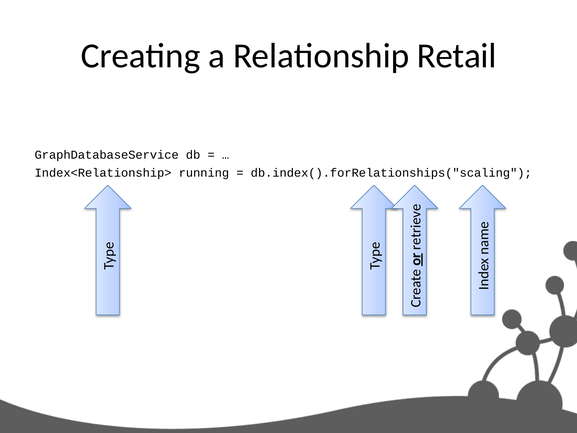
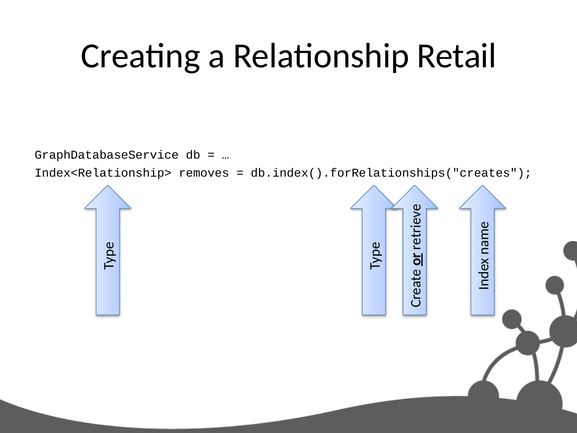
running: running -> removes (204, 173)
db.index().forRelationships("scaling: db.index().forRelationships("scaling -> db.index().forRelationships("creates (391, 173)
